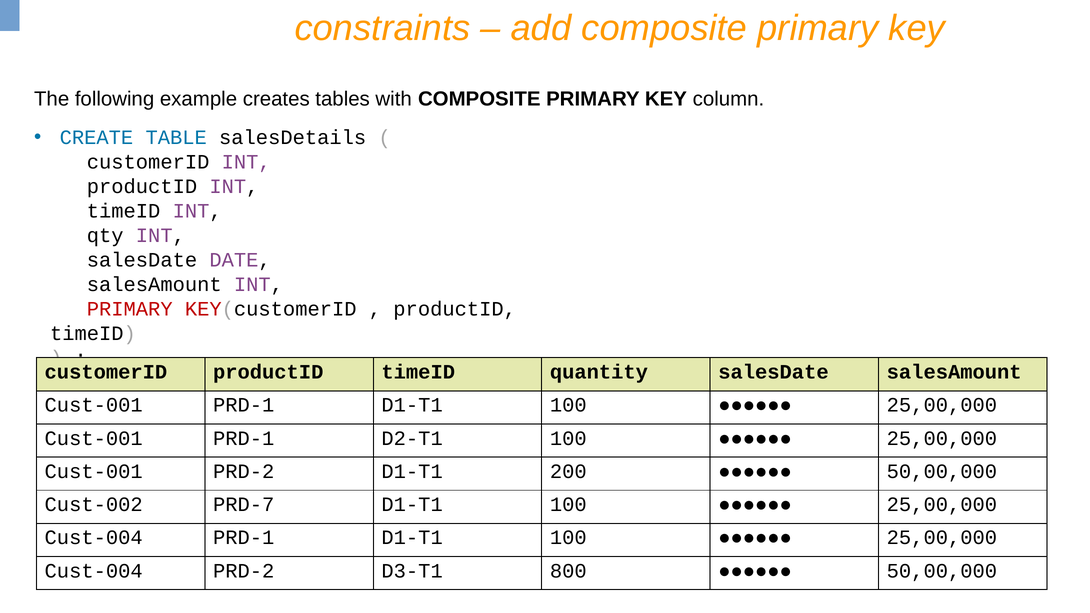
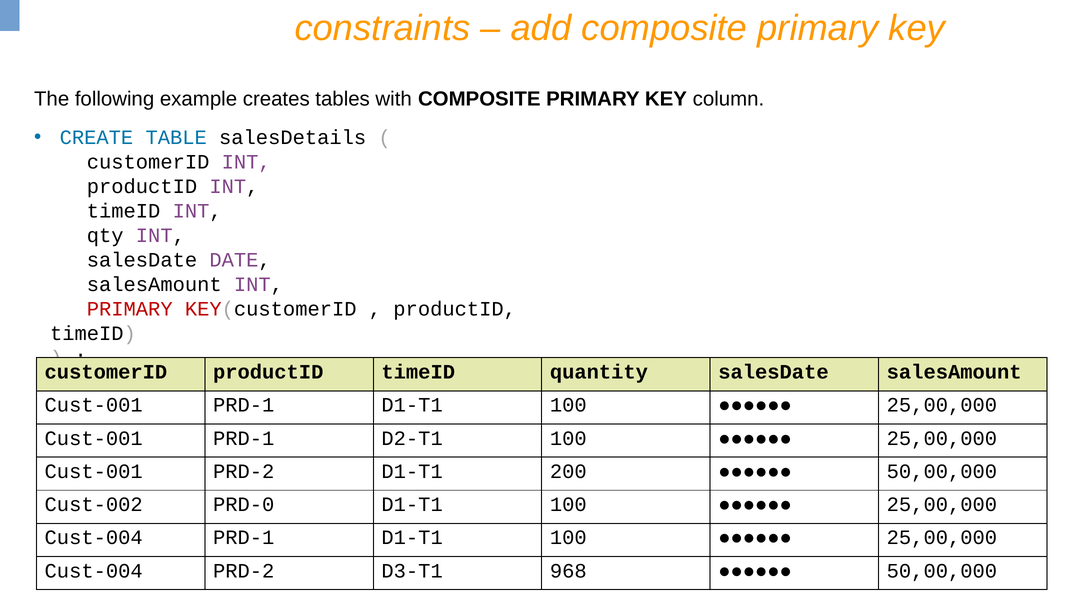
PRD-7: PRD-7 -> PRD-0 (244, 505)
800: 800 -> 968 (568, 571)
